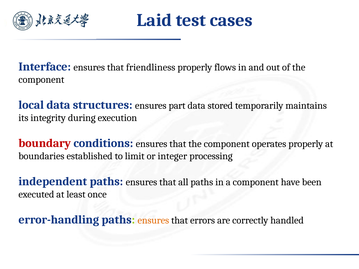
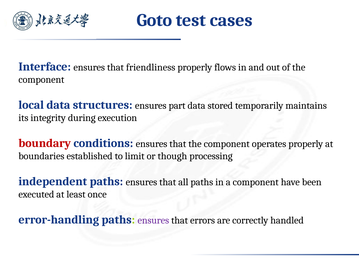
Laid: Laid -> Goto (154, 20)
integer: integer -> though (172, 156)
ensures colour: orange -> purple (153, 220)
